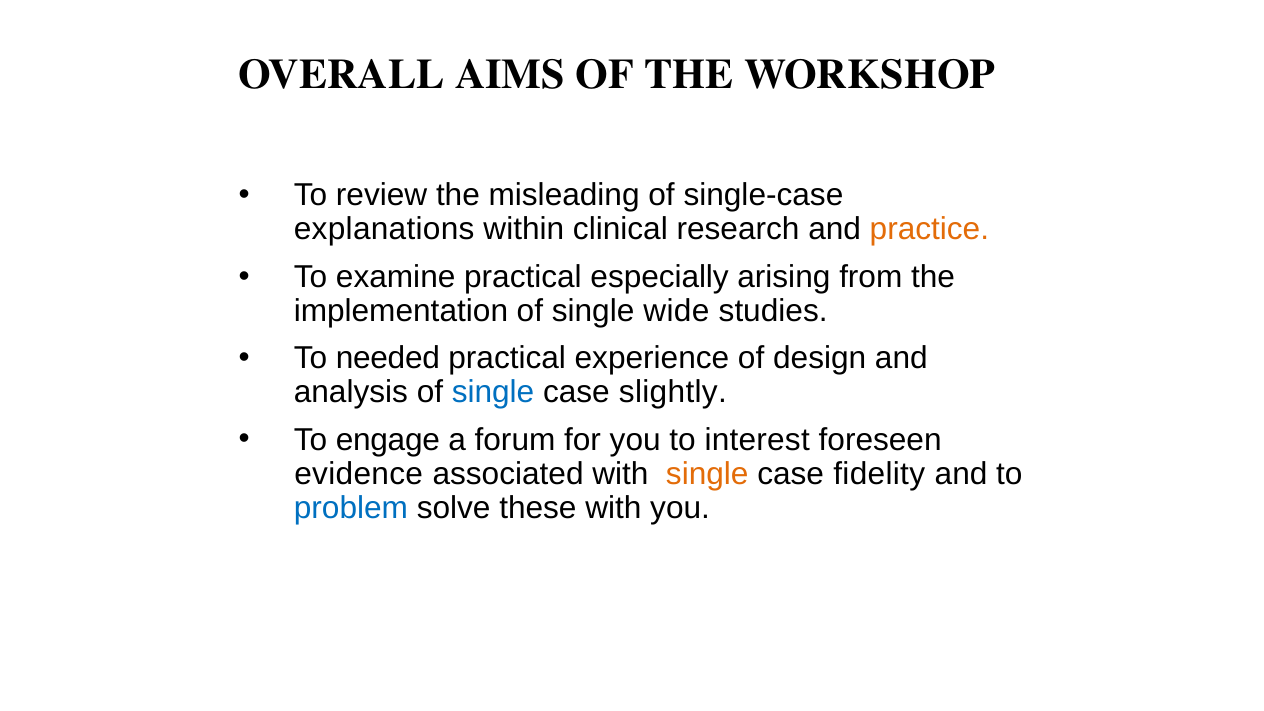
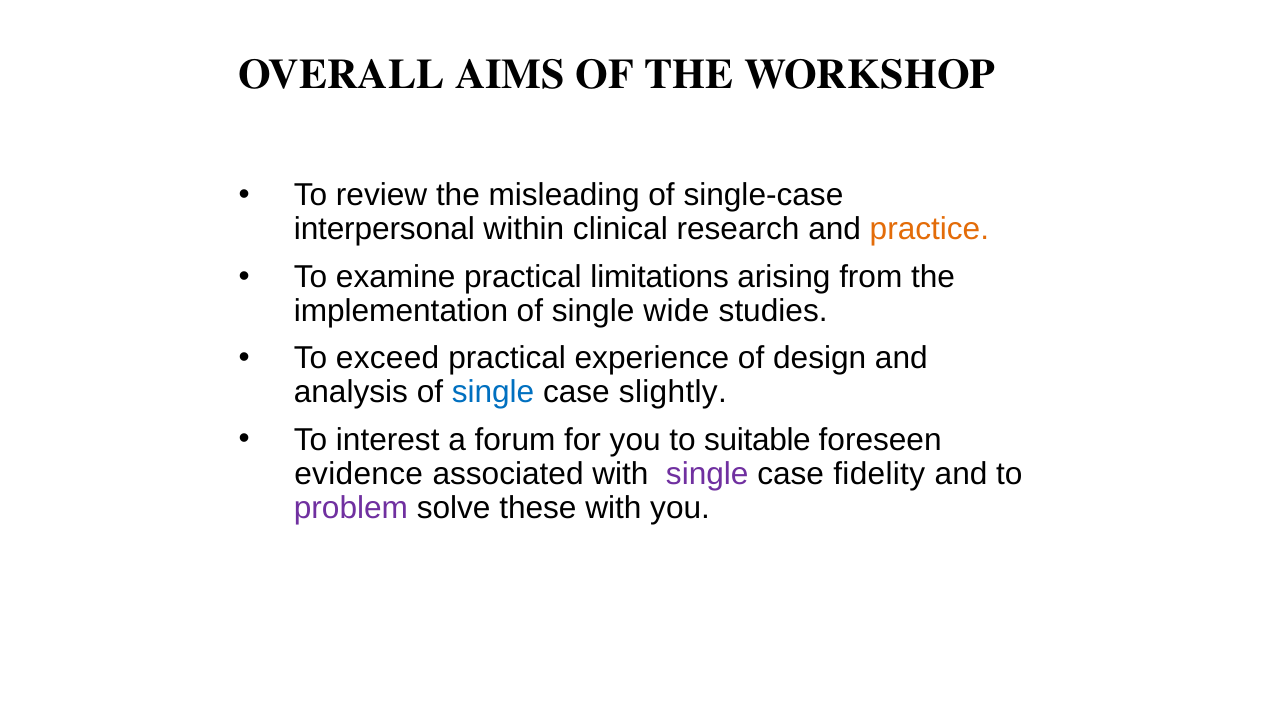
explanations: explanations -> interpersonal (384, 230)
especially: especially -> limitations (660, 277)
needed: needed -> exceed (388, 358)
engage: engage -> interest (388, 440)
interest: interest -> suitable (757, 440)
single colour: orange -> purple (707, 474)
problem colour: blue -> purple (351, 508)
